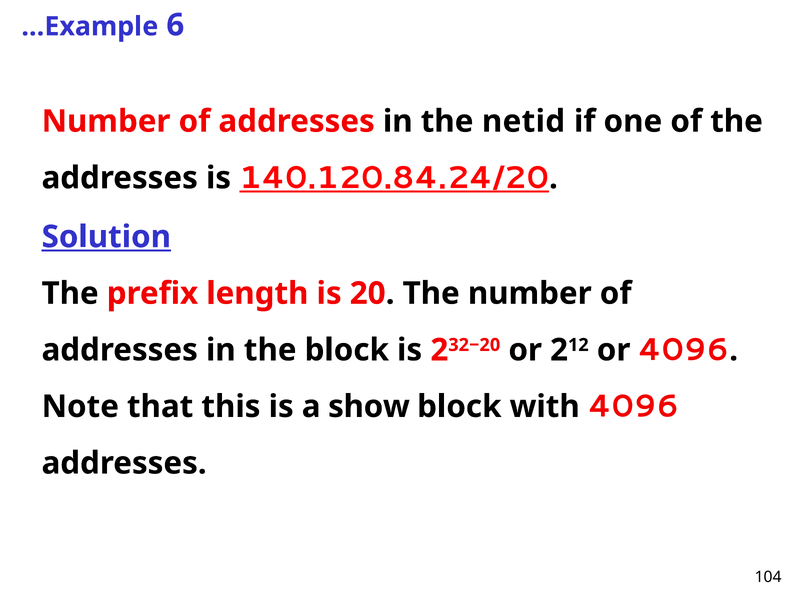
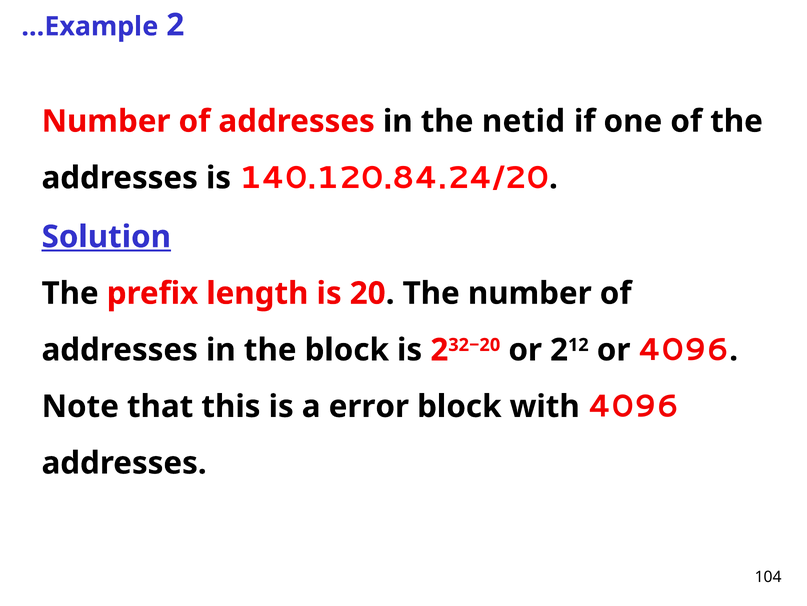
…Example 6: 6 -> 2 (175, 25)
140.120.84.24/20 underline: present -> none (394, 178)
show: show -> error (369, 406)
